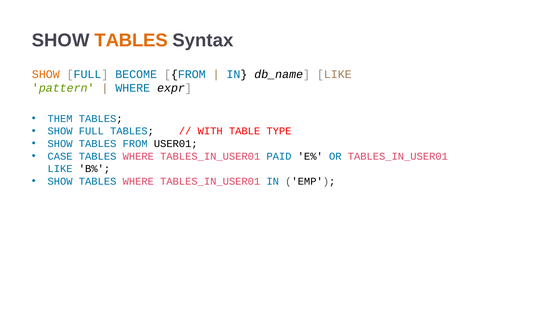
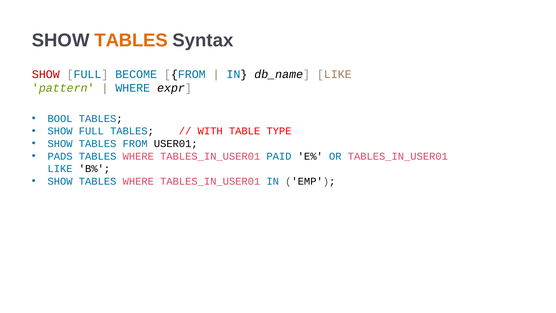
SHOW colour: orange -> red (46, 74)
THEM: THEM -> BOOL (60, 119)
CASE: CASE -> PADS (60, 156)
